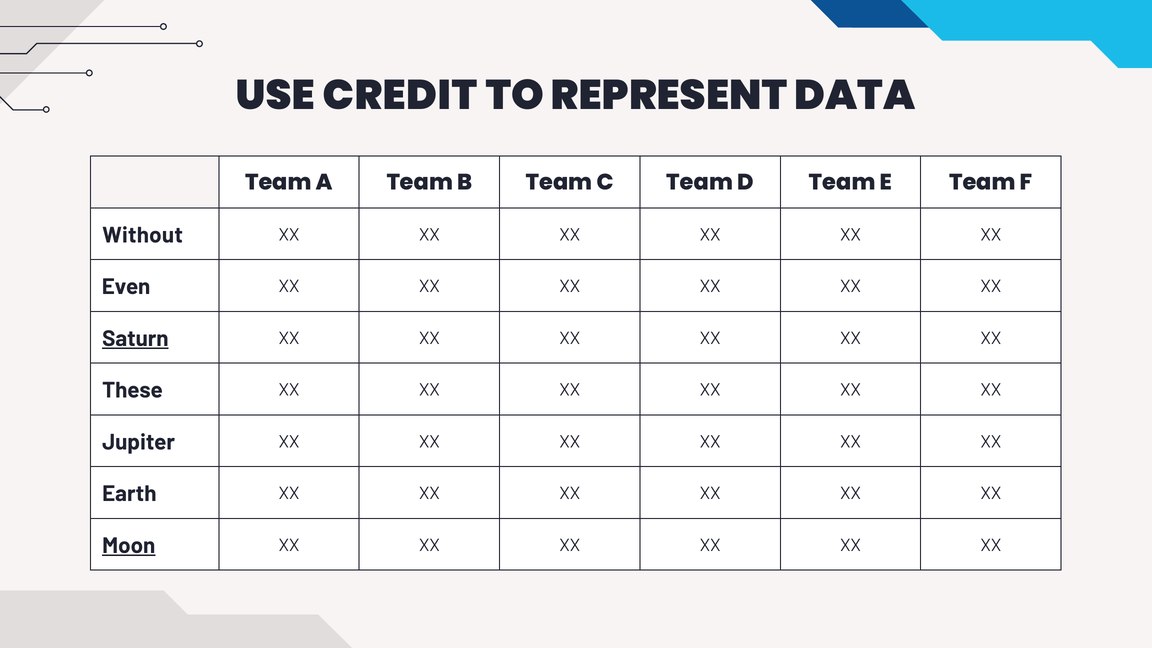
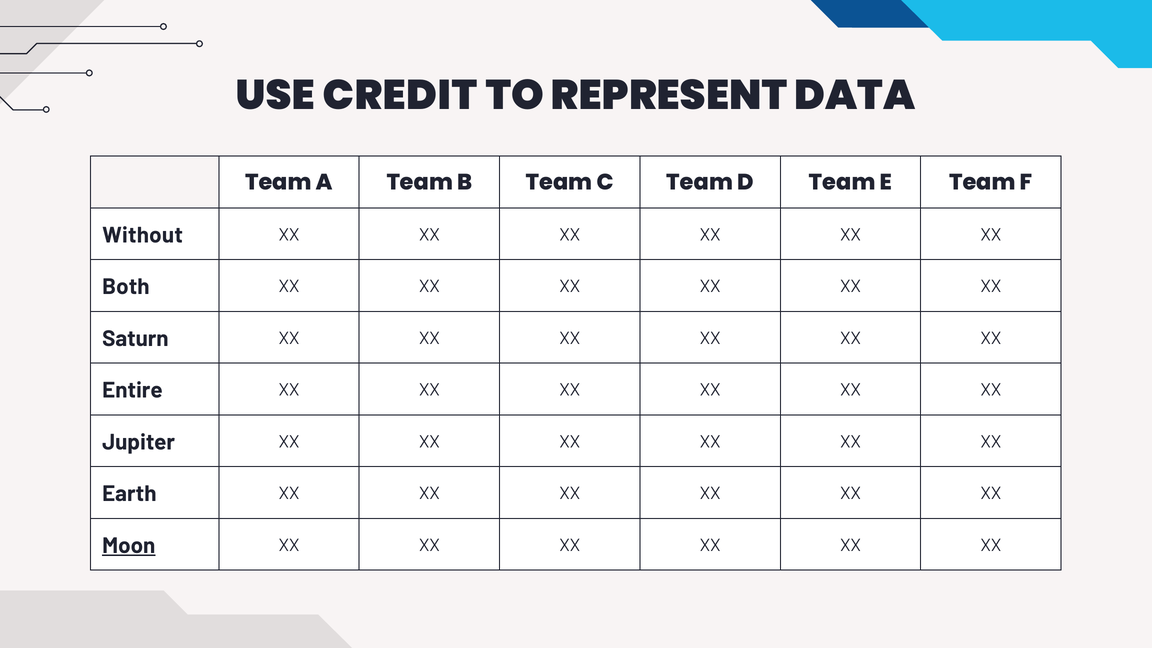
Even: Even -> Both (126, 287)
Saturn underline: present -> none (135, 339)
These: These -> Entire (132, 391)
